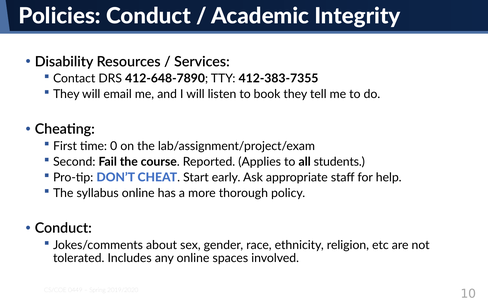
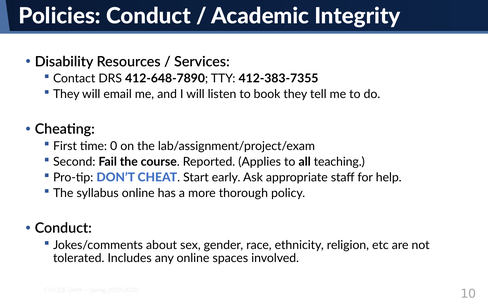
students: students -> teaching (339, 162)
